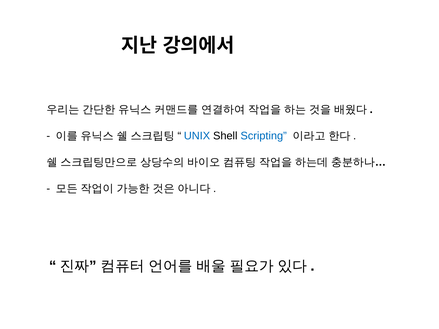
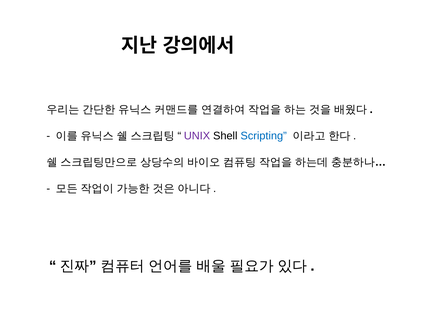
UNIX colour: blue -> purple (197, 136)
